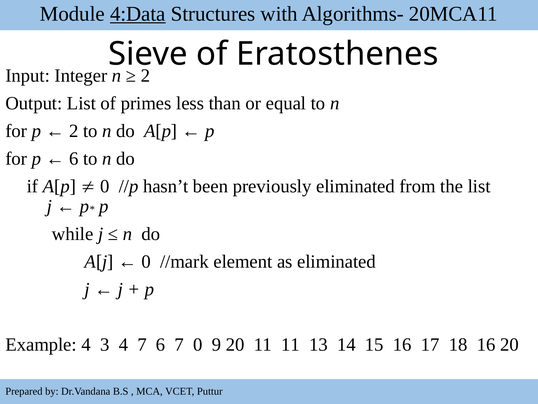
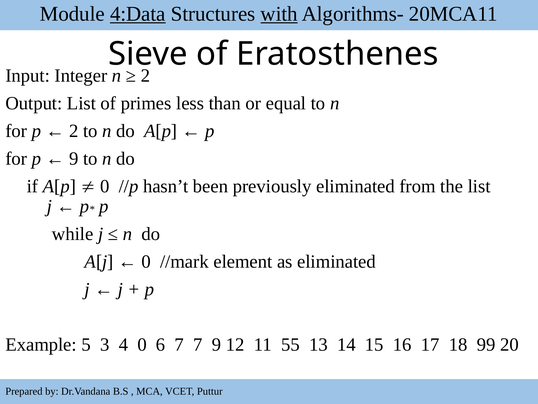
with underline: none -> present (279, 14)
6: 6 -> 9 (74, 158)
Example 4: 4 -> 5 (86, 344)
4 7: 7 -> 0 (142, 344)
7 0: 0 -> 7 (198, 344)
9 20: 20 -> 12 (235, 344)
11 11: 11 -> 55 (290, 344)
18 16: 16 -> 99 (486, 344)
